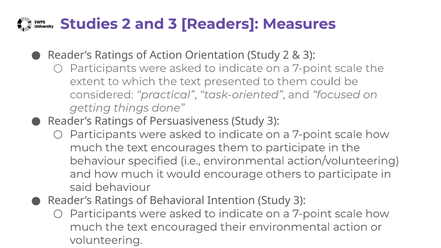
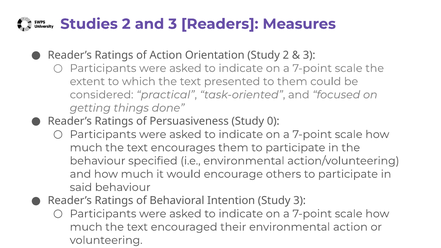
Persuasiveness Study 3: 3 -> 0 (273, 121)
